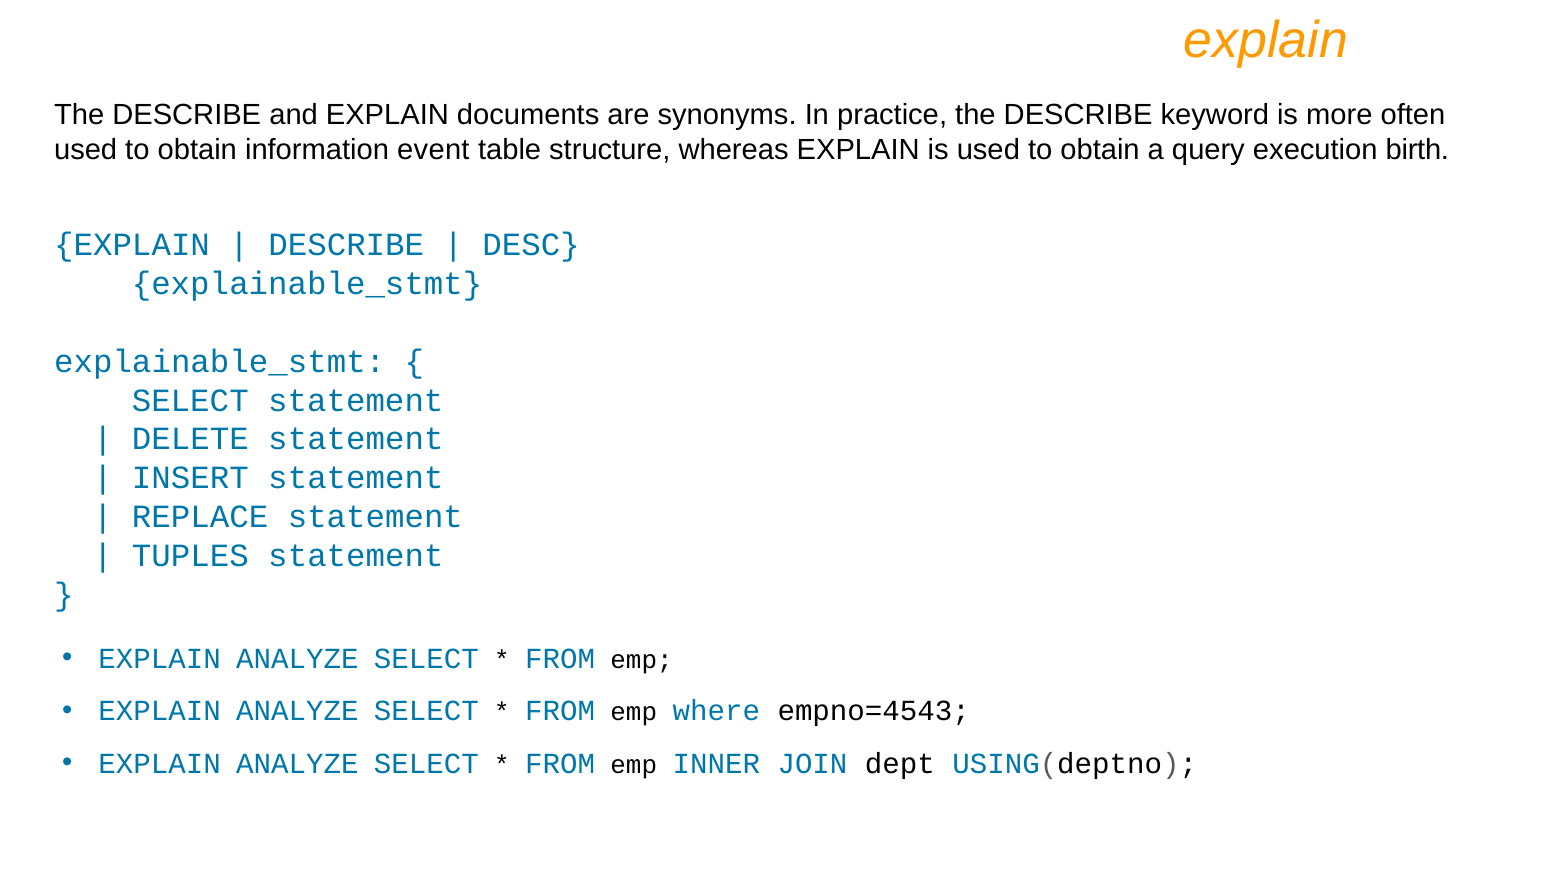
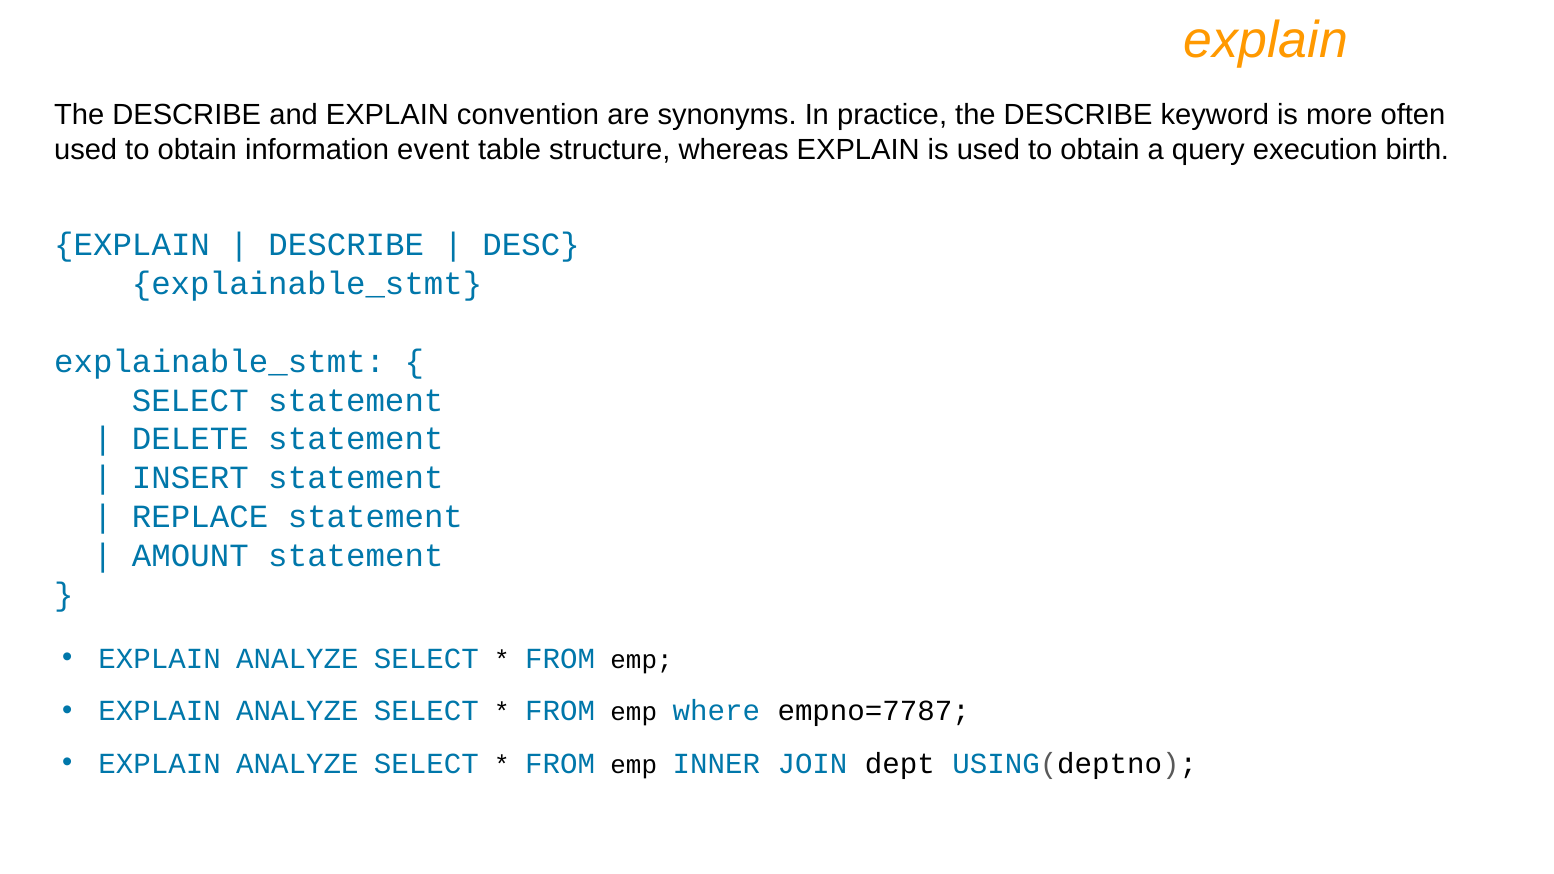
documents: documents -> convention (528, 115)
TUPLES: TUPLES -> AMOUNT (190, 556)
empno=4543: empno=4543 -> empno=7787 (874, 711)
